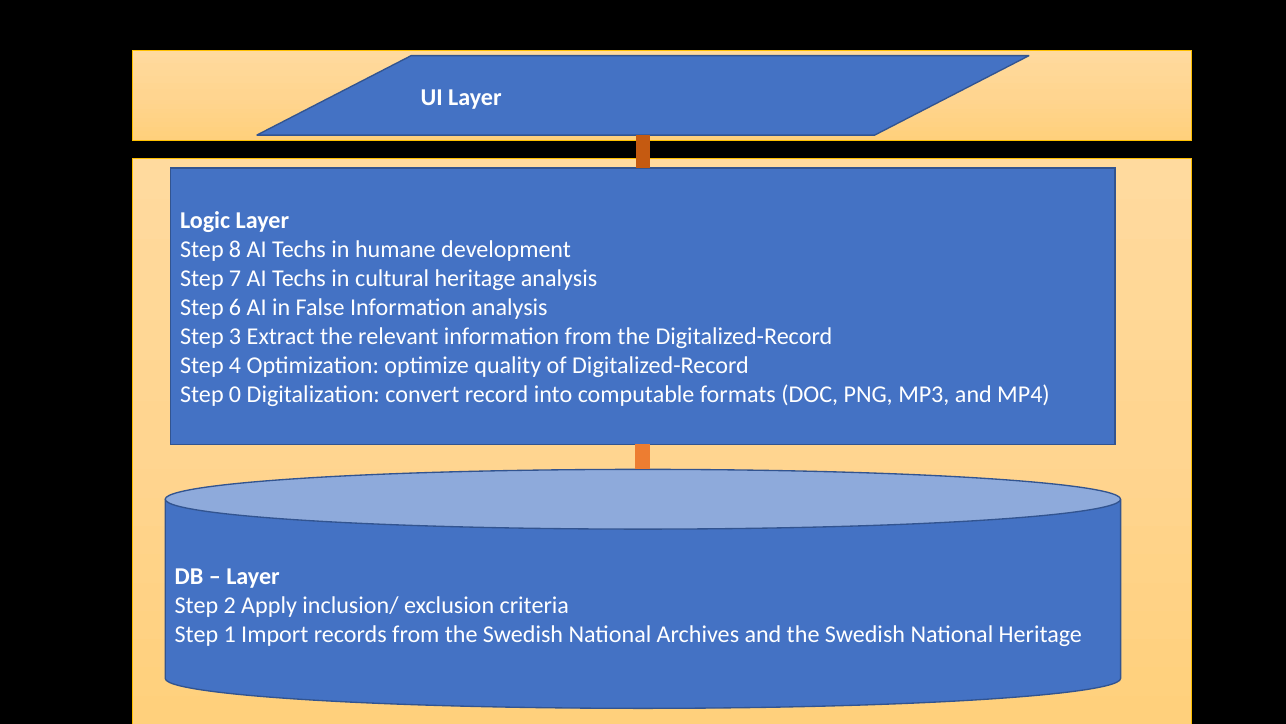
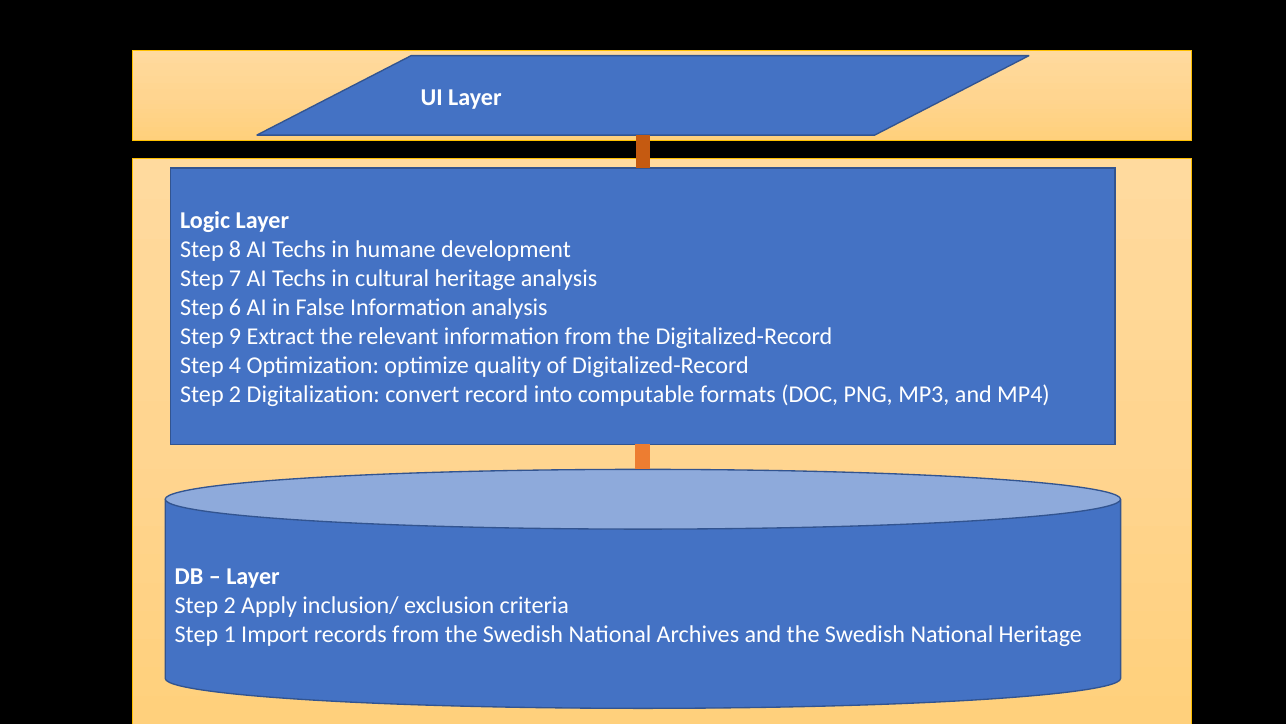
3: 3 -> 9 (235, 337)
0: 0 -> 2 (235, 394)
